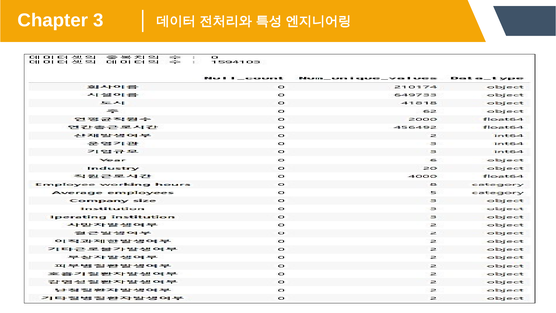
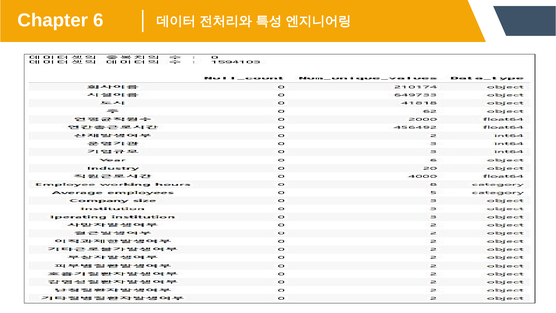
3: 3 -> 6 (98, 20)
